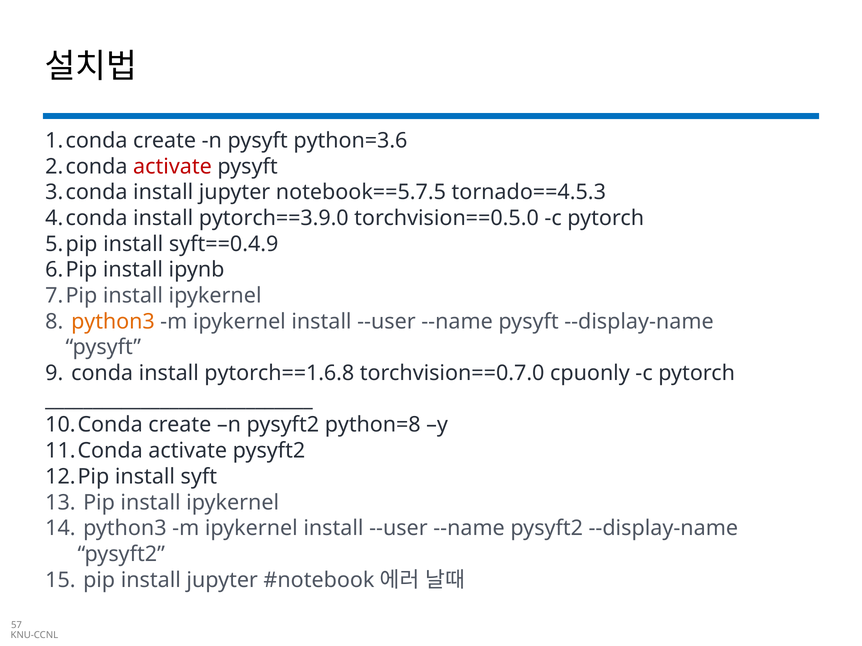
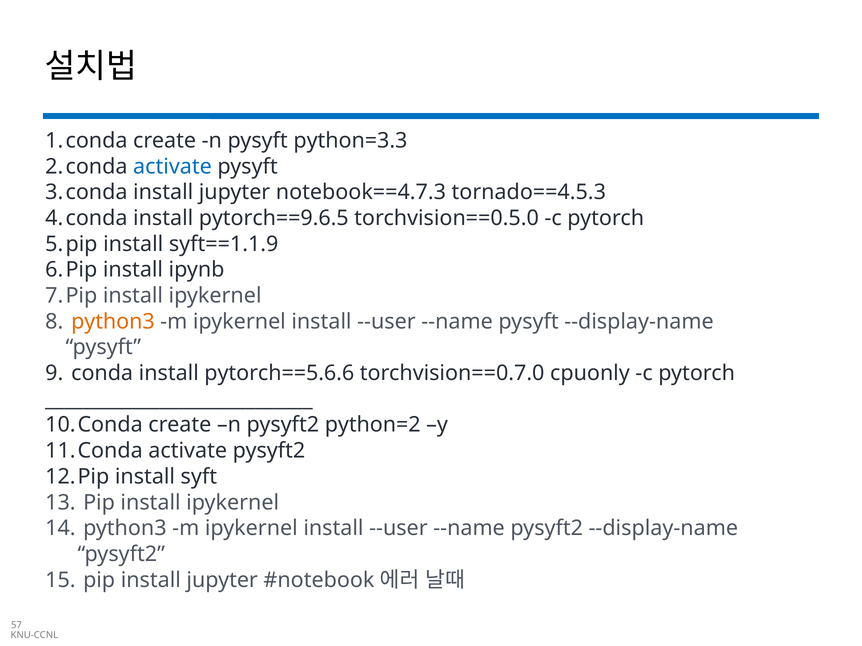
python=3.6: python=3.6 -> python=3.3 (350, 141)
activate colour: red -> blue (172, 167)
notebook==5.7.5: notebook==5.7.5 -> notebook==4.7.3 (361, 192)
pytorch==3.9.0: pytorch==3.9.0 -> pytorch==9.6.5 (274, 218)
syft==0.4.9: syft==0.4.9 -> syft==1.1.9 (224, 244)
pytorch==1.6.8: pytorch==1.6.8 -> pytorch==5.6.6 (279, 373)
python=8: python=8 -> python=2 (373, 425)
